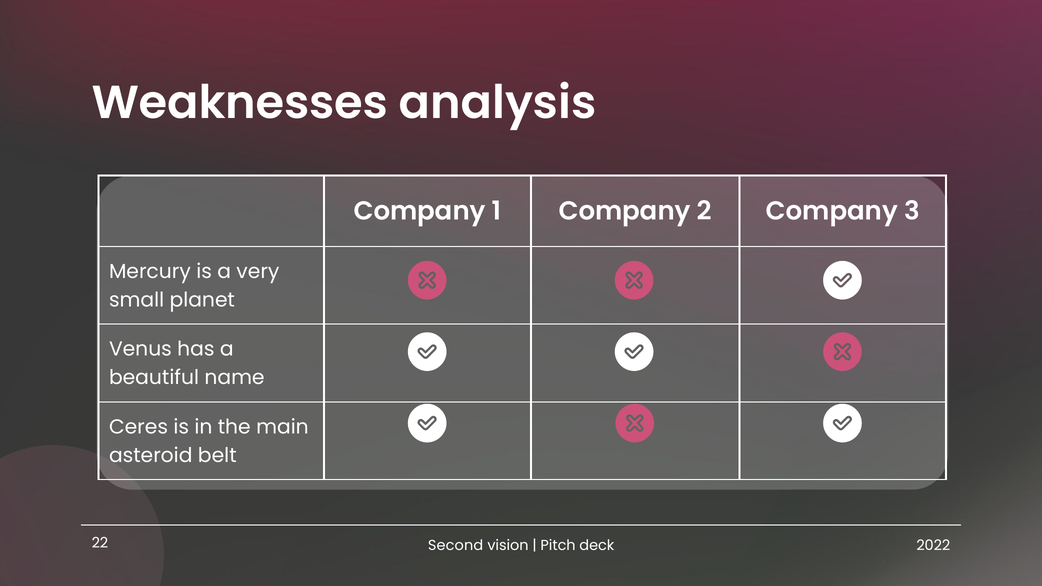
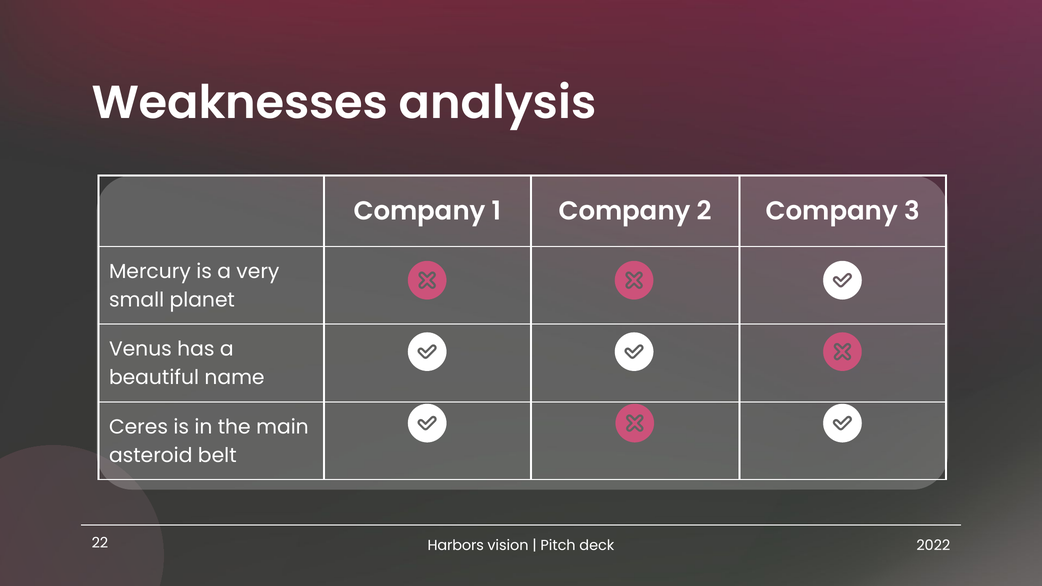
Second: Second -> Harbors (456, 545)
